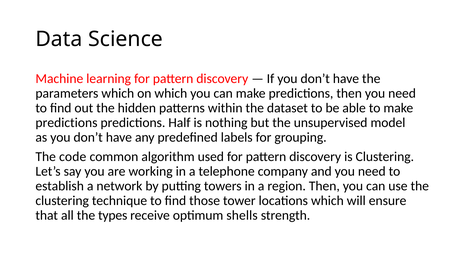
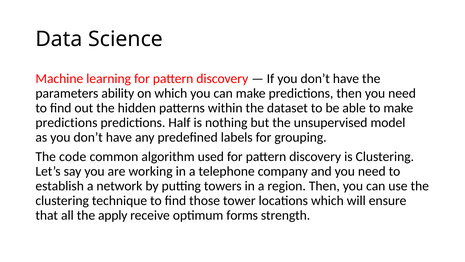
parameters which: which -> ability (118, 93)
types: types -> apply (113, 215)
shells: shells -> forms (242, 215)
